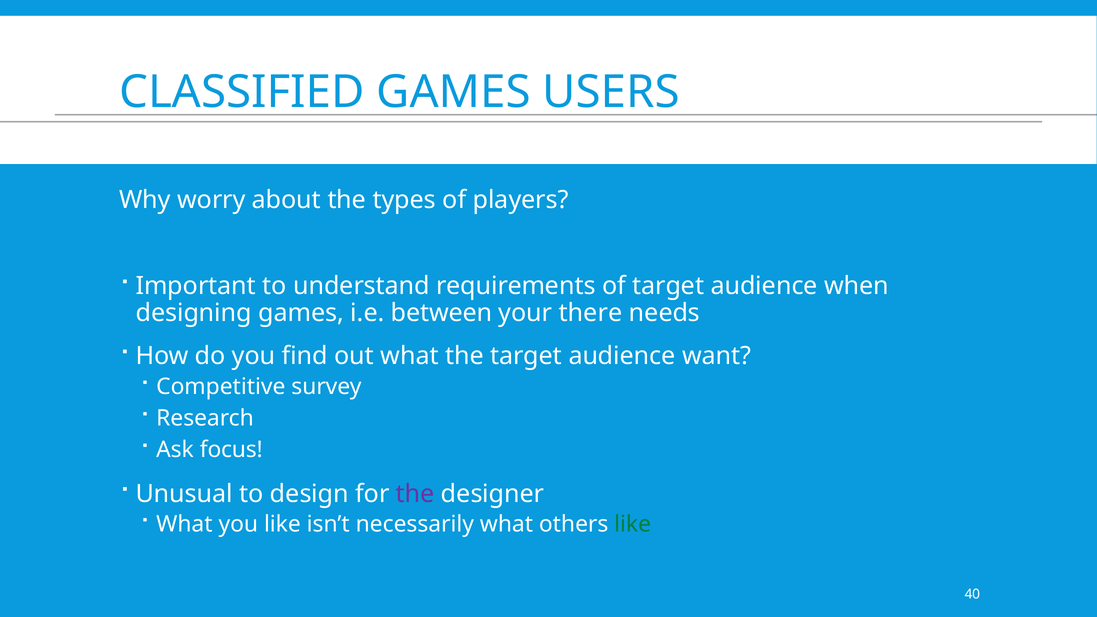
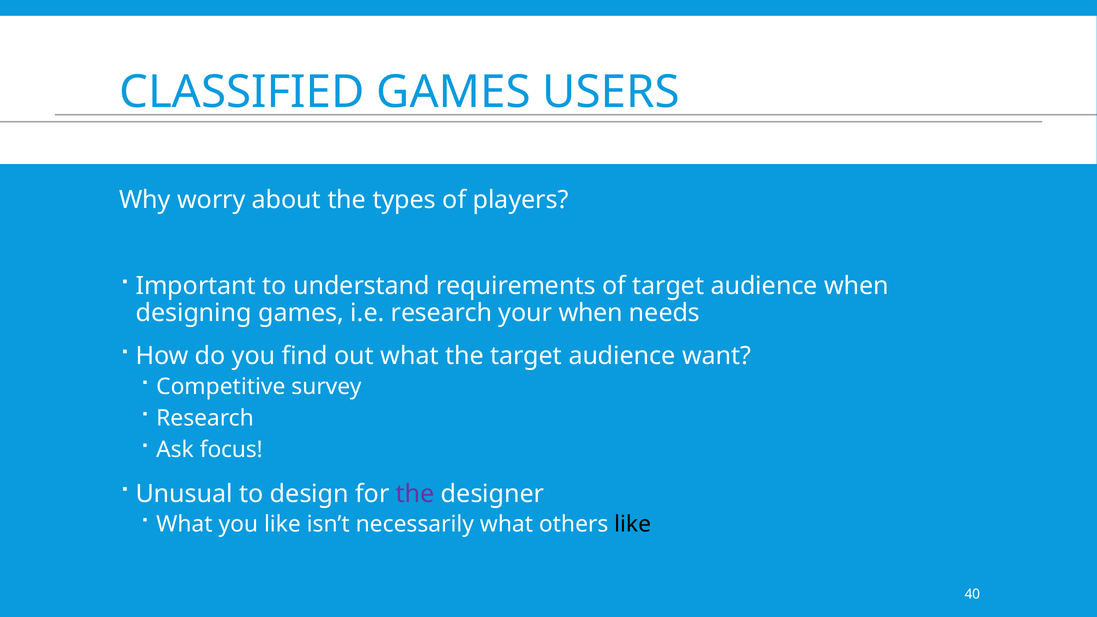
i.e between: between -> research (442, 313)
your there: there -> when (591, 313)
like colour: green -> black (633, 524)
